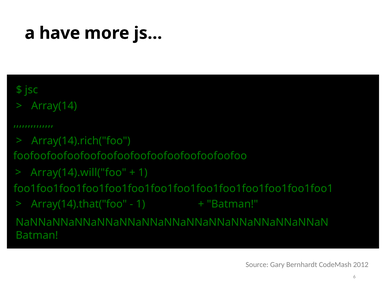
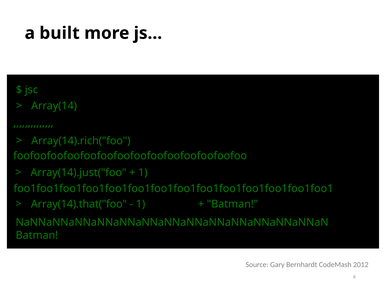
have: have -> built (60, 33)
Array(14).will("foo: Array(14).will("foo -> Array(14).just("foo (78, 172)
